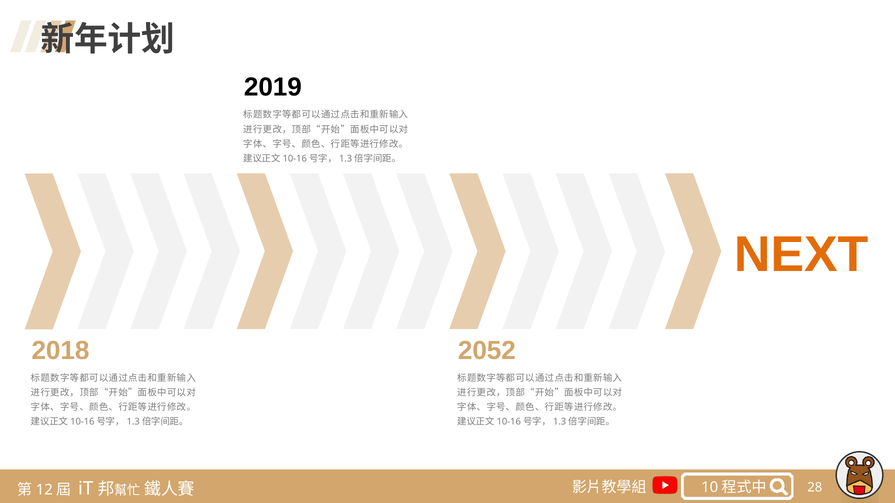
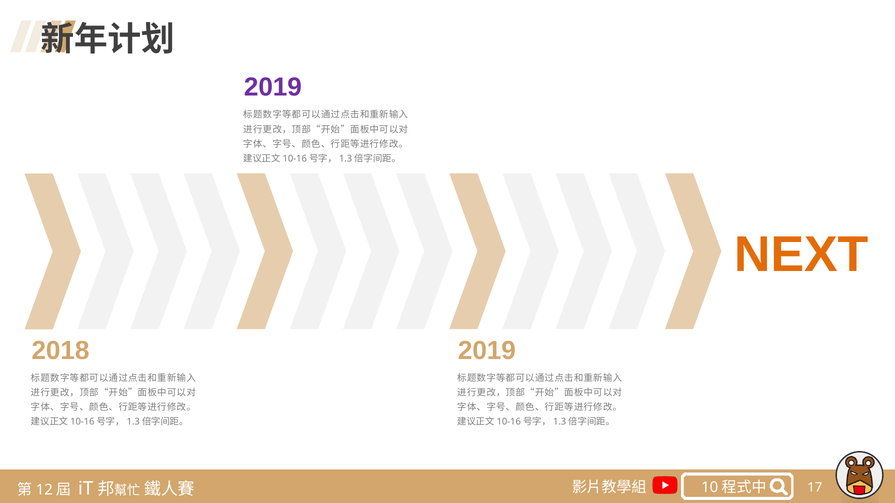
2019 colour: black -> purple (273, 87)
2052: 2052 -> 2019 (487, 351)
28: 28 -> 17 (815, 488)
